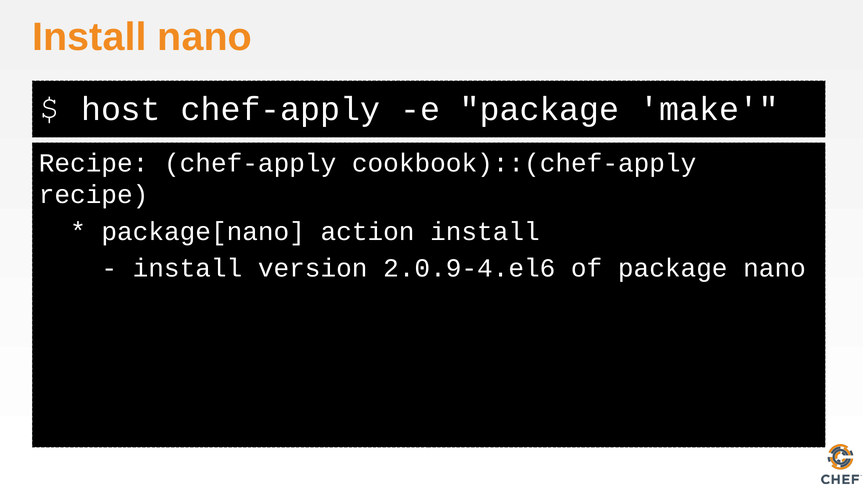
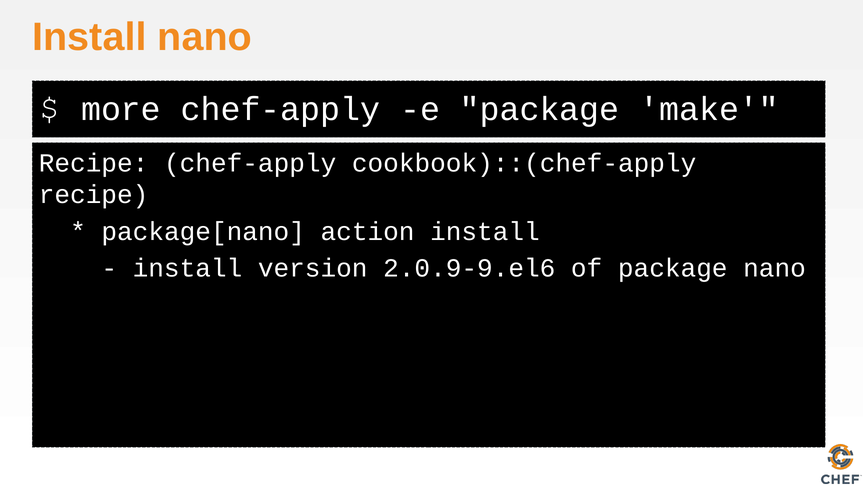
host: host -> more (121, 109)
2.0.9-4.el6: 2.0.9-4.el6 -> 2.0.9-9.el6 (469, 268)
